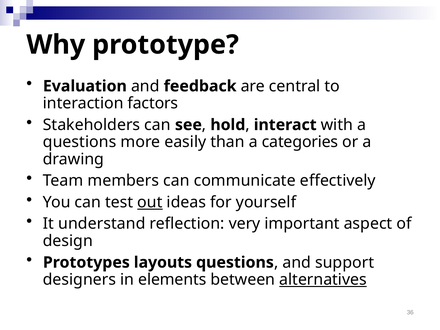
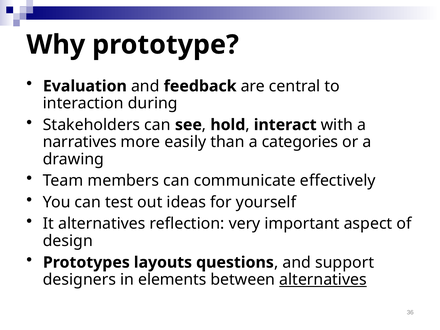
factors: factors -> during (153, 103)
questions: questions -> narratives (80, 142)
out underline: present -> none (150, 202)
It understand: understand -> alternatives (102, 224)
